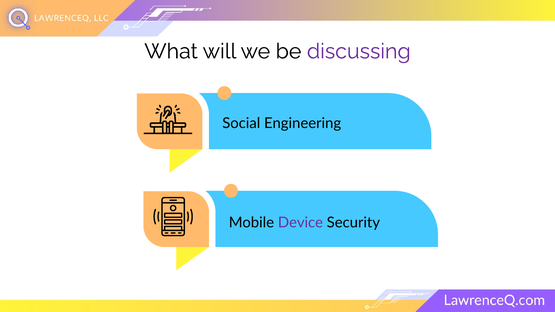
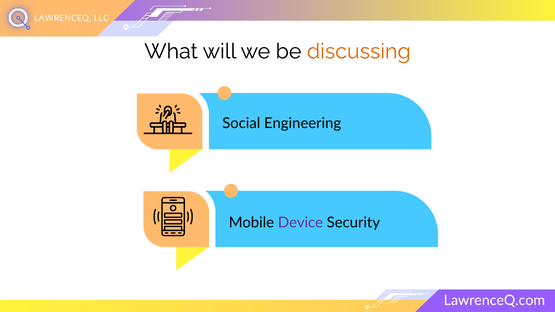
discussing colour: purple -> orange (359, 51)
